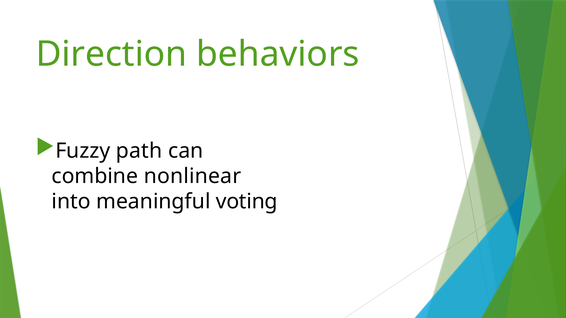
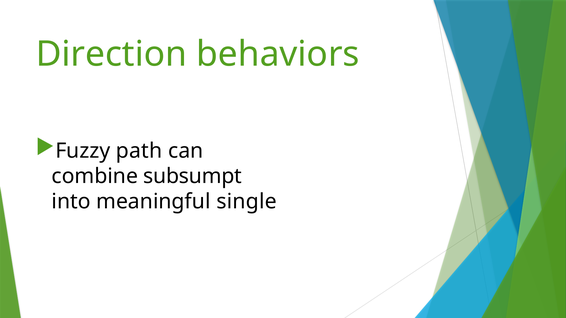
nonlinear: nonlinear -> subsumpt (193, 176)
voting: voting -> single (247, 202)
